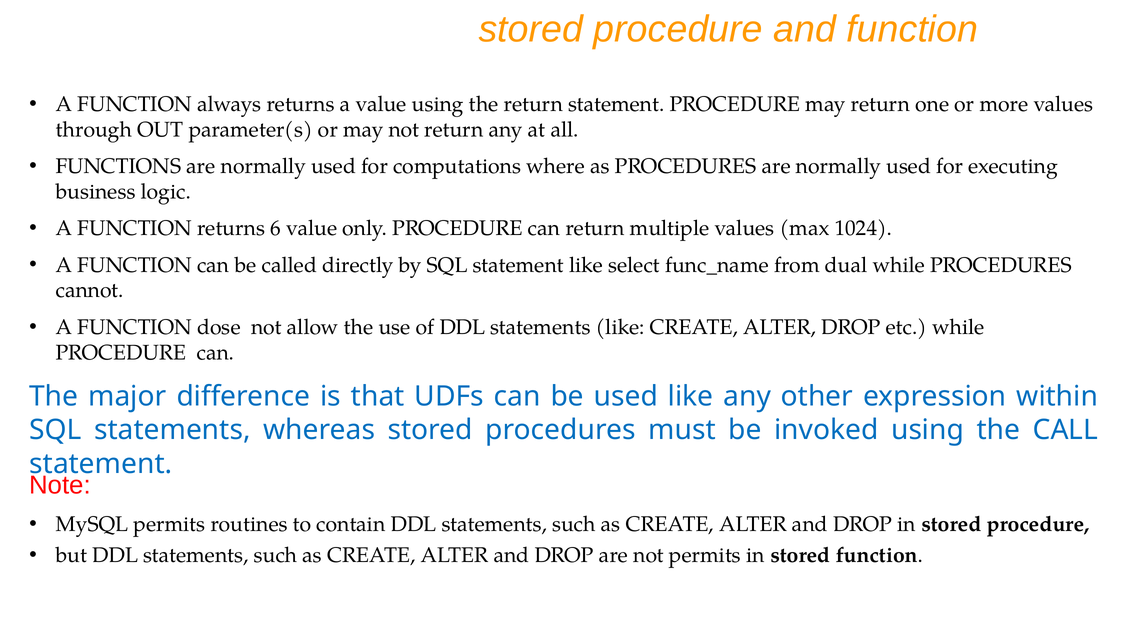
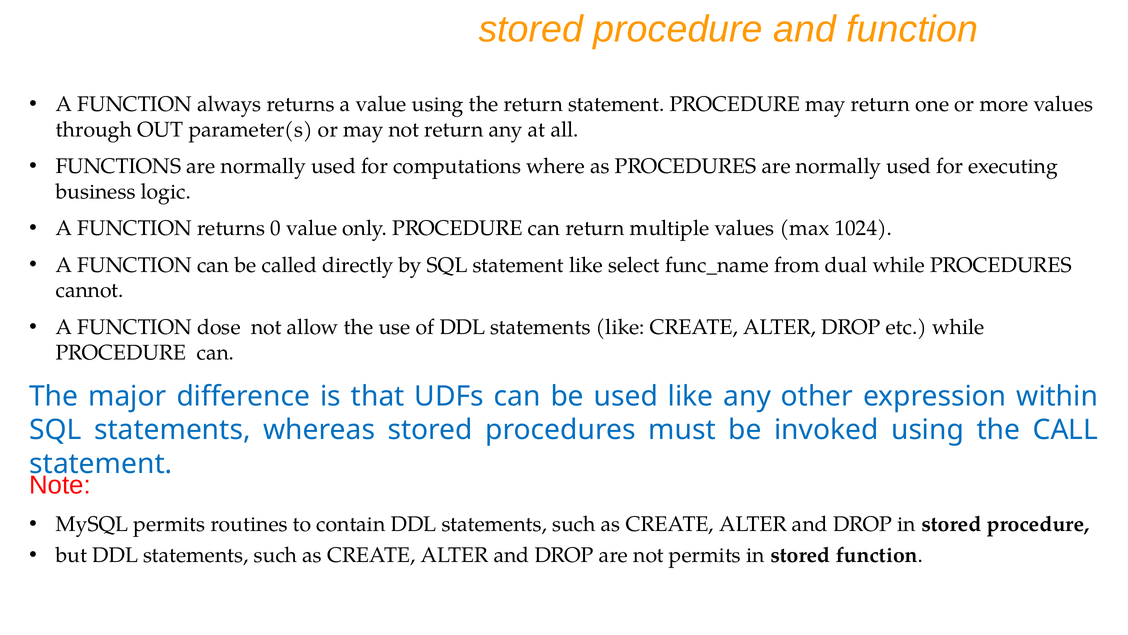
6: 6 -> 0 (276, 228)
